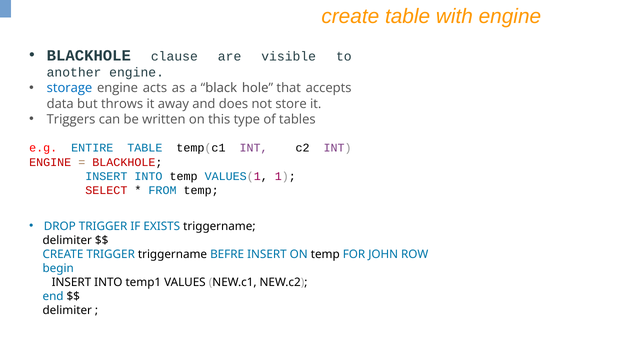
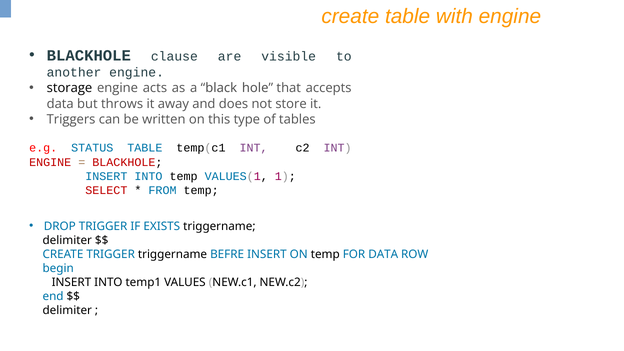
storage colour: blue -> black (69, 88)
ENTIRE: ENTIRE -> STATUS (92, 148)
FOR JOHN: JOHN -> DATA (383, 254)
